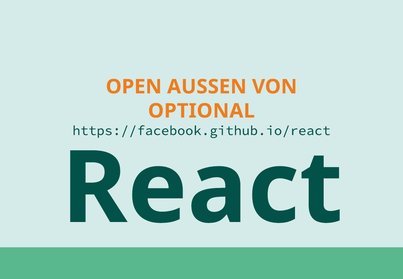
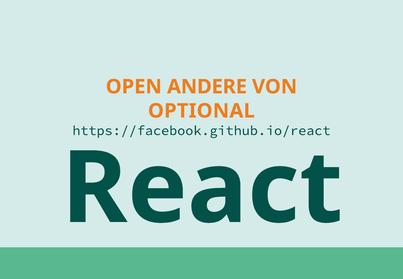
AUSSEN: AUSSEN -> ANDERE (207, 87)
